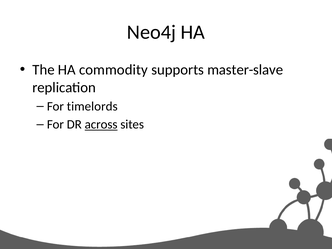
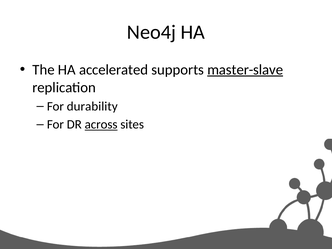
commodity: commodity -> accelerated (114, 70)
master-slave underline: none -> present (245, 70)
timelords: timelords -> durability (92, 106)
